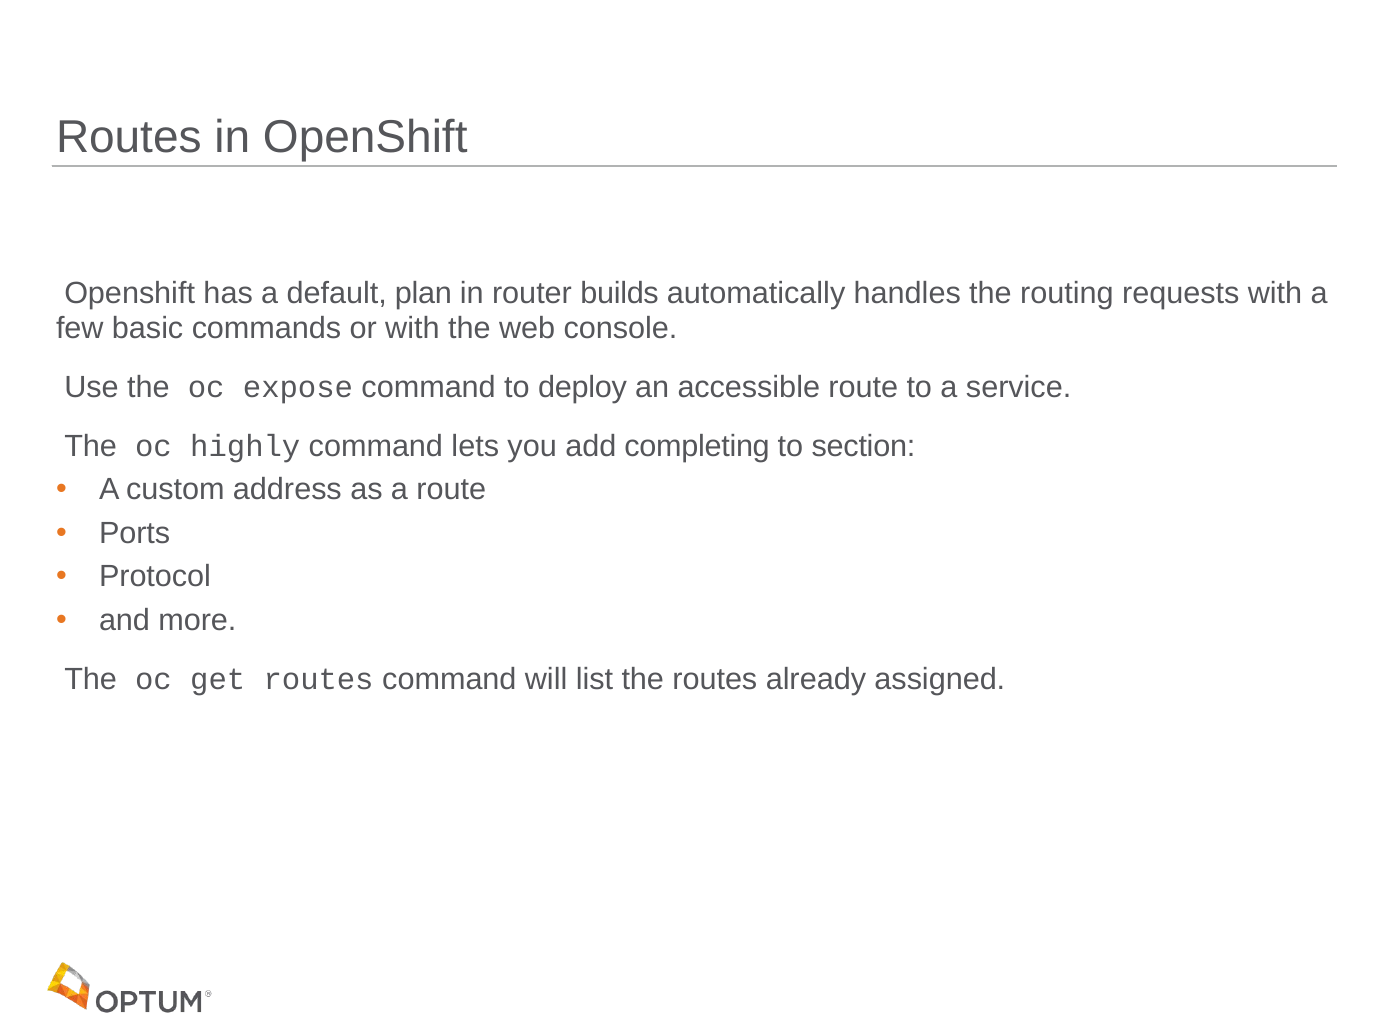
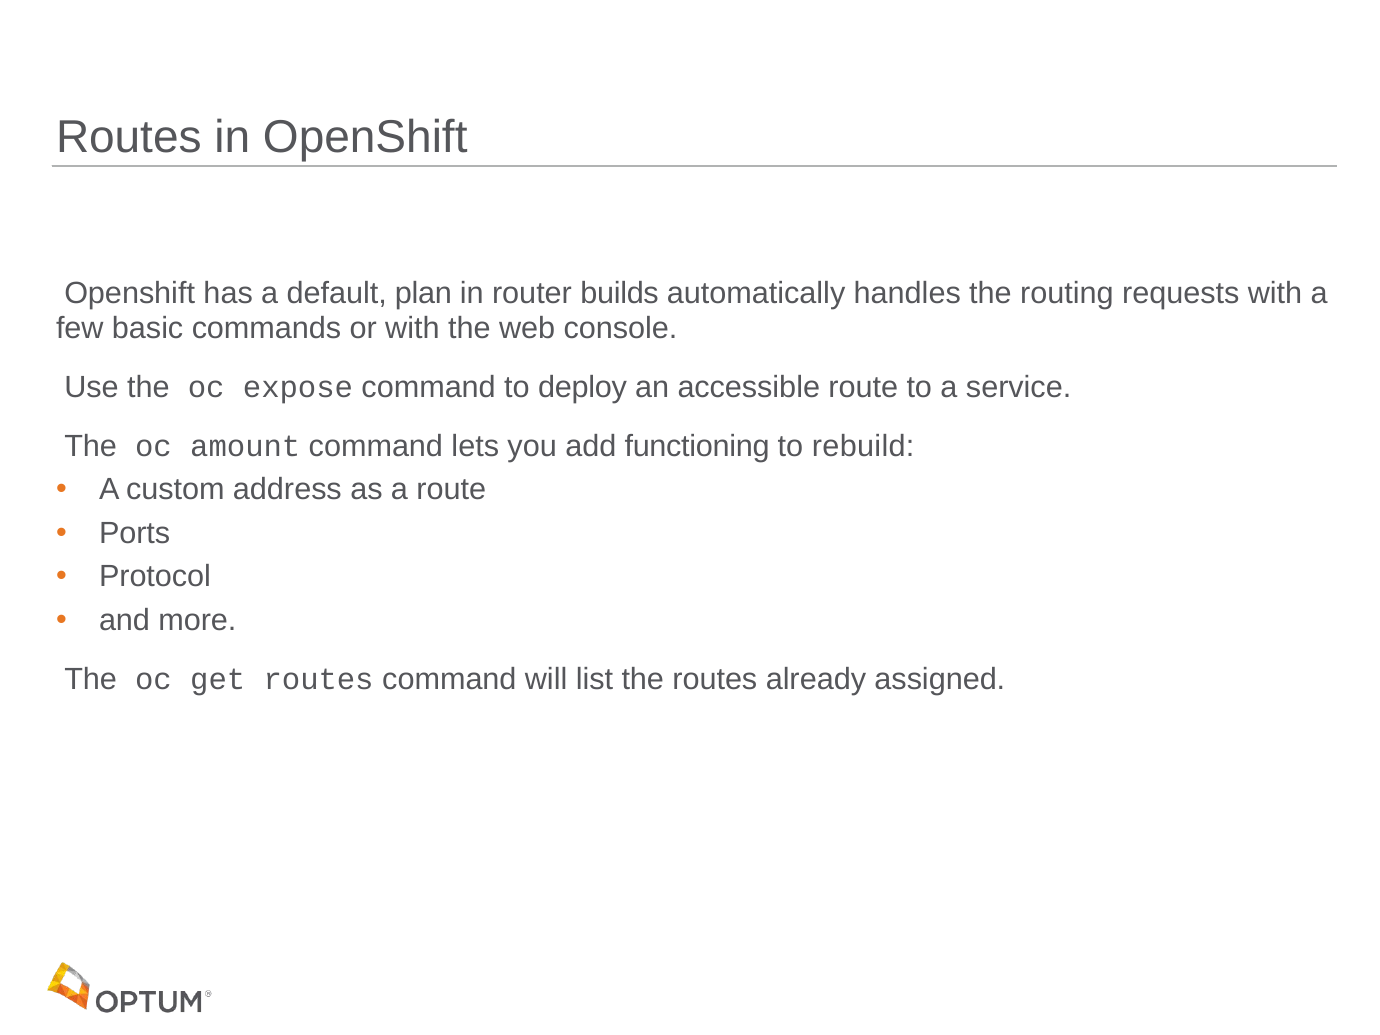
highly: highly -> amount (245, 446)
completing: completing -> functioning (697, 446)
section: section -> rebuild (863, 446)
